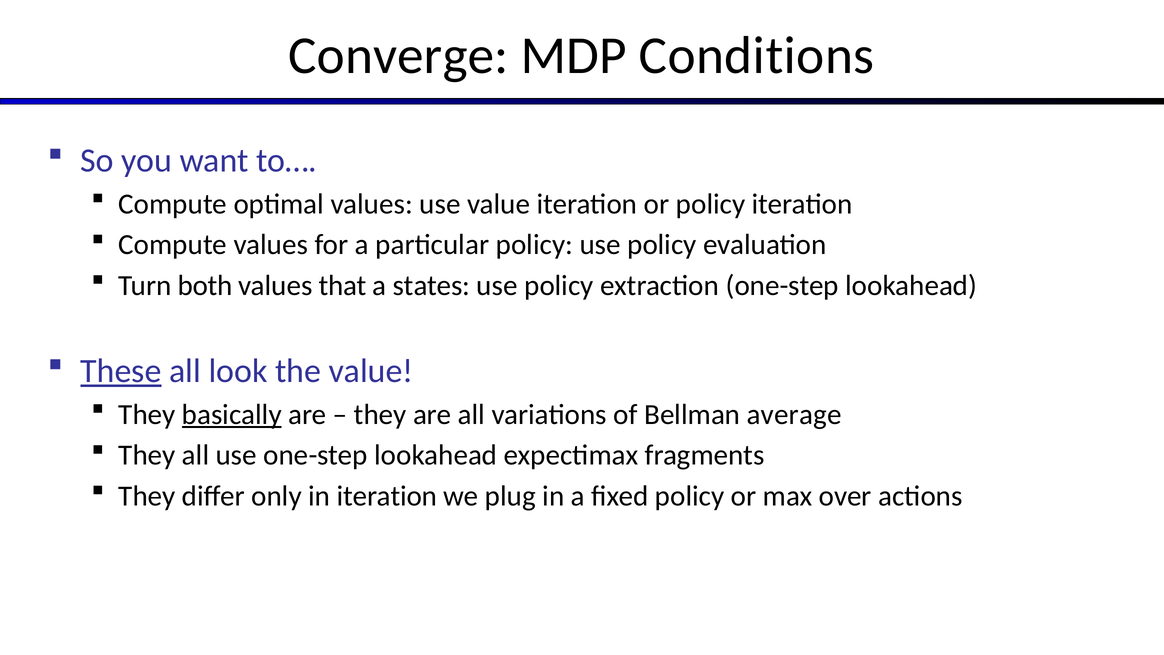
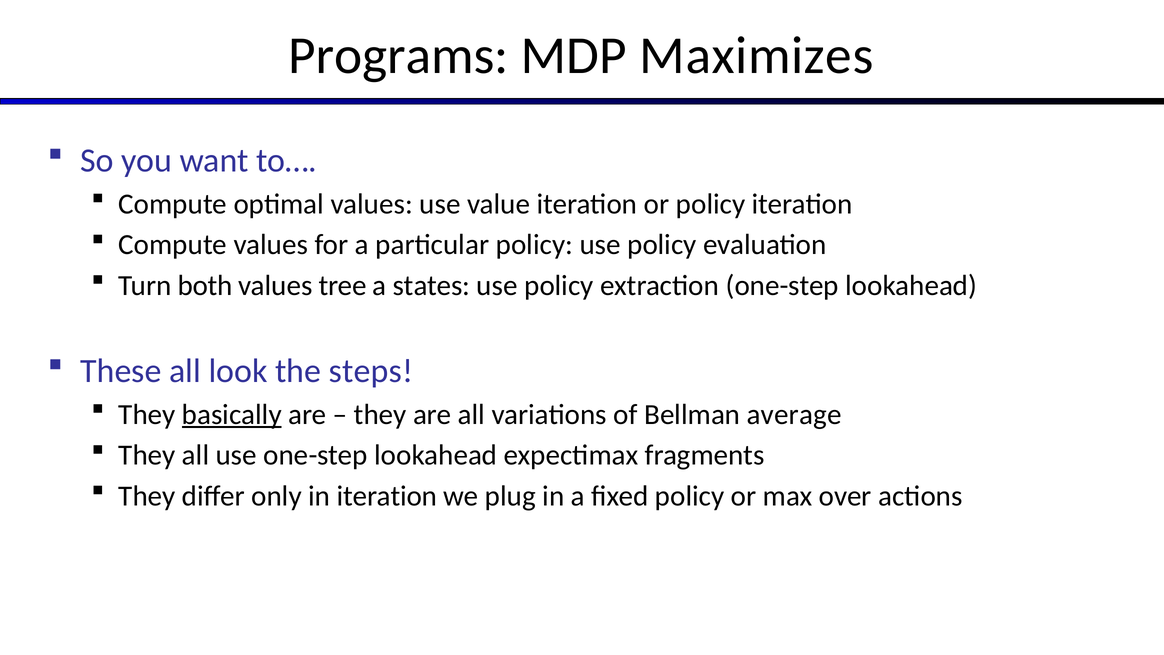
Converge: Converge -> Programs (398, 56)
Conditions: Conditions -> Maximizes (756, 56)
that: that -> tree (343, 285)
These underline: present -> none (121, 371)
the value: value -> steps (371, 371)
